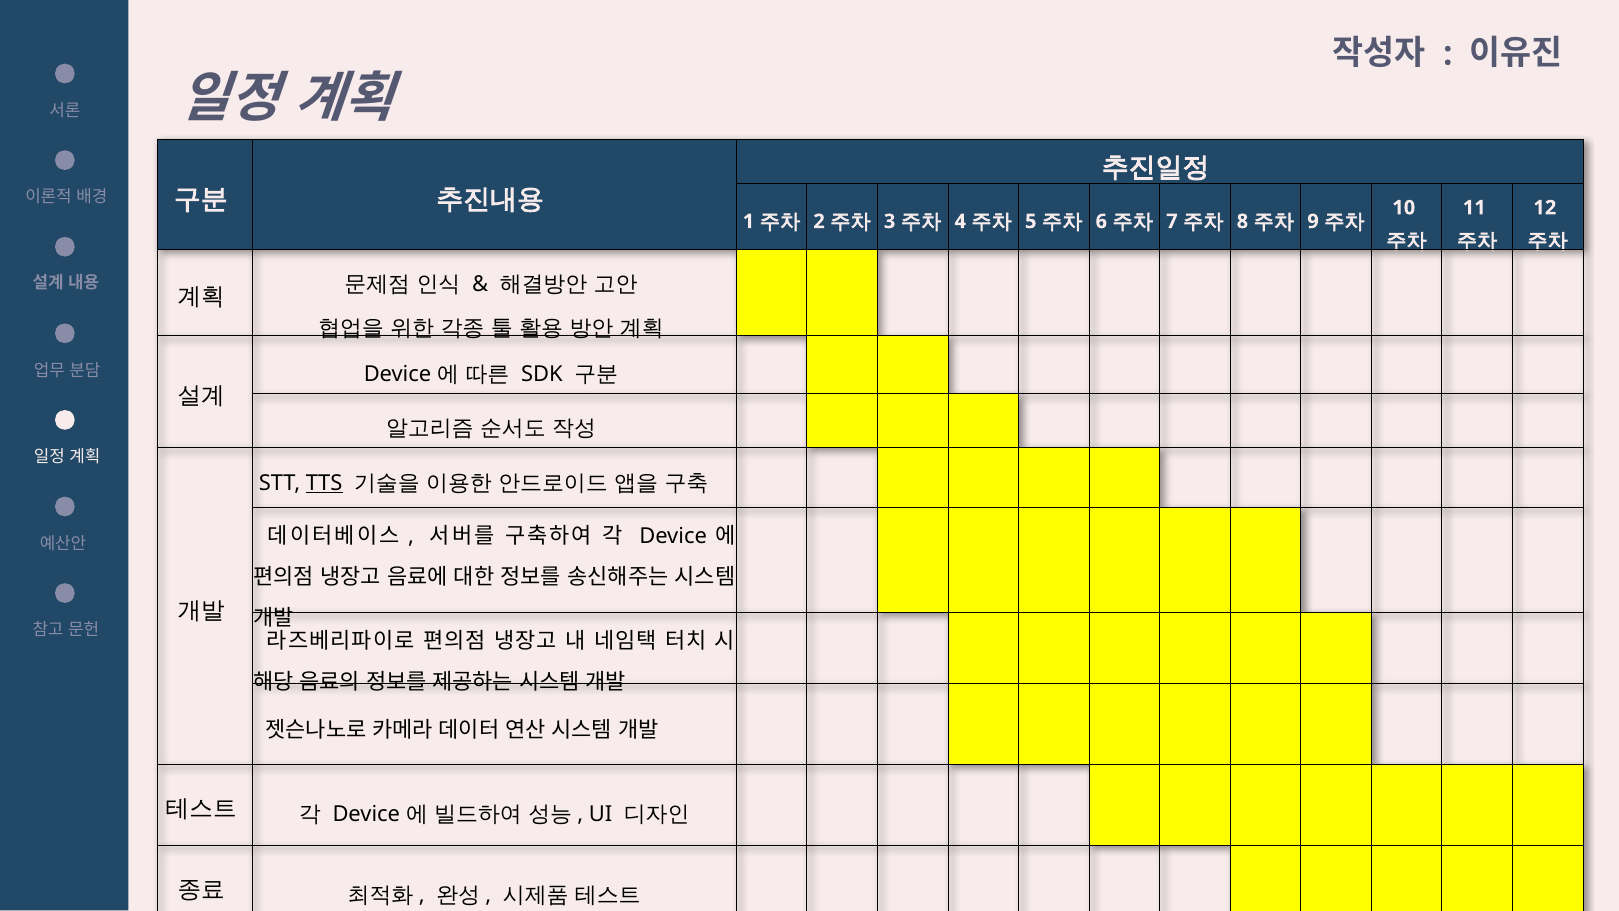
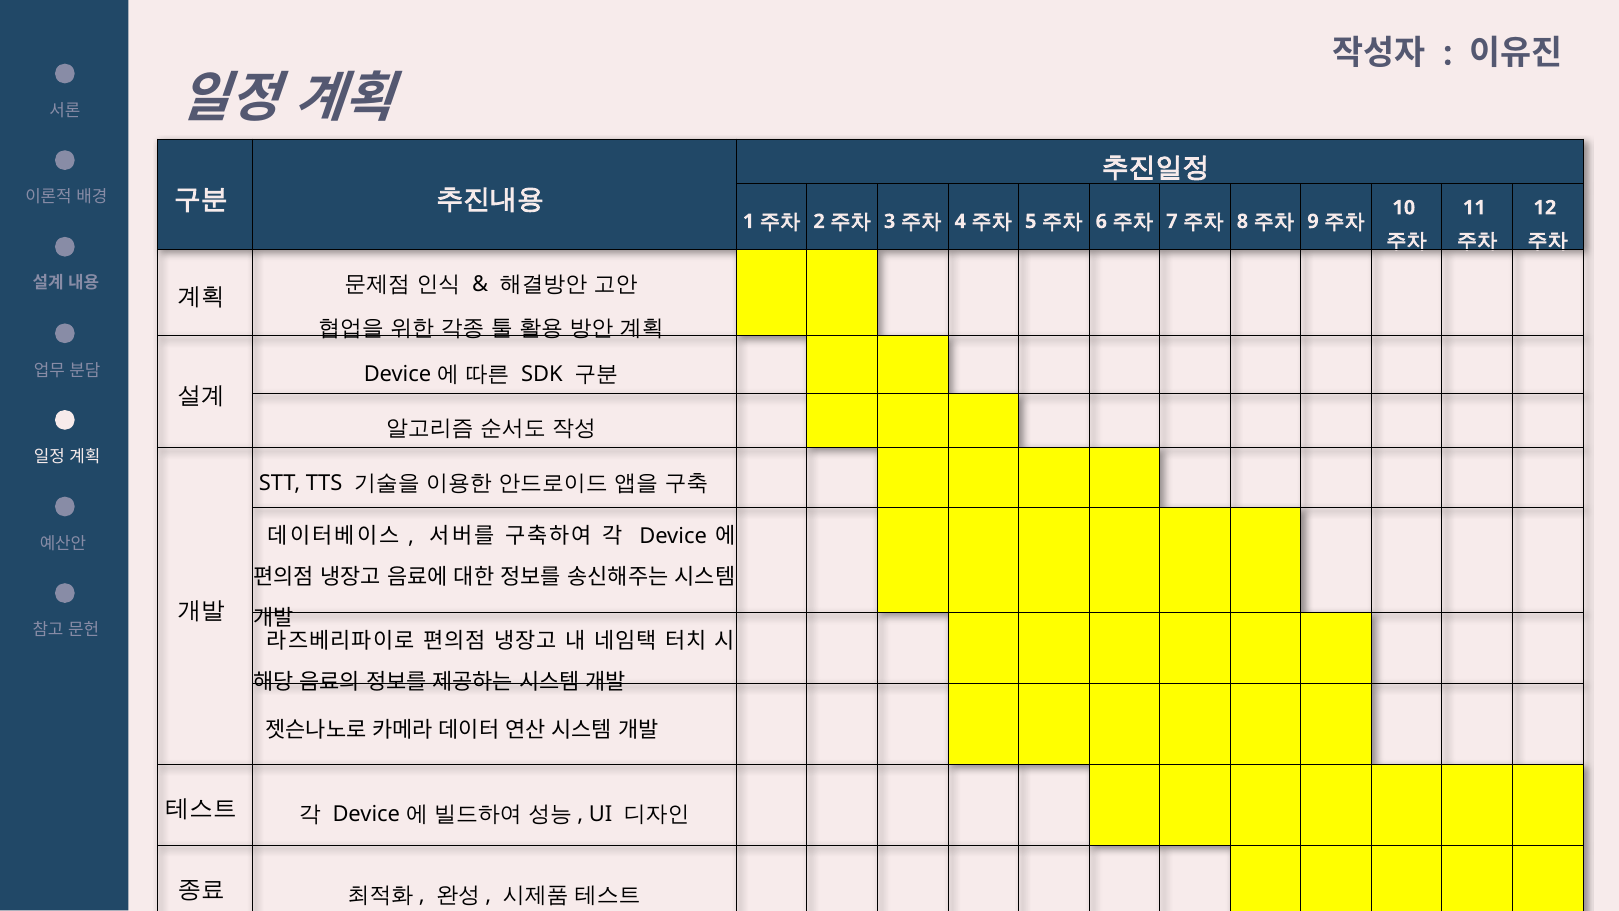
TTS underline: present -> none (324, 483)
